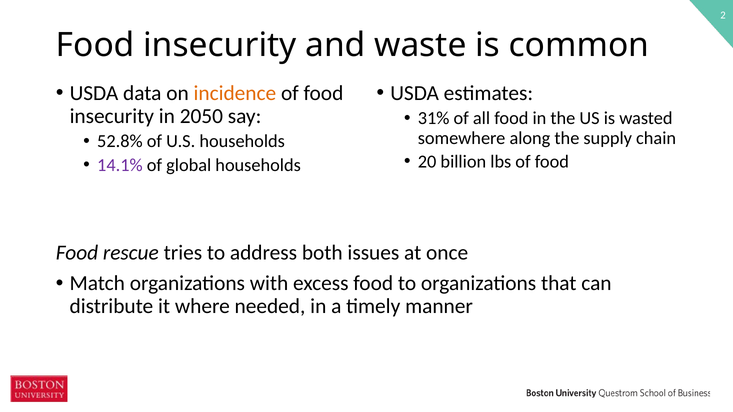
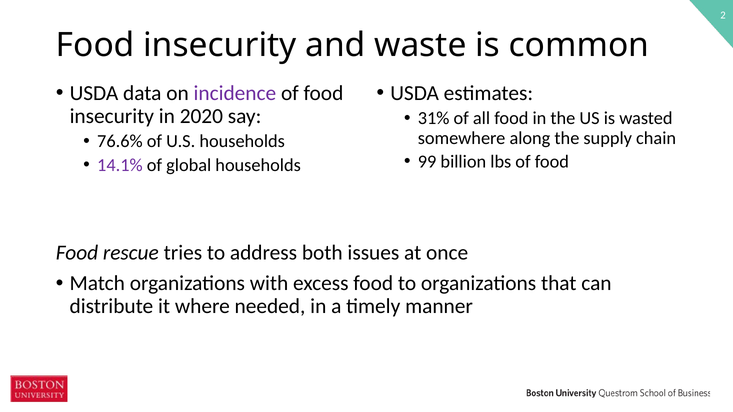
incidence colour: orange -> purple (235, 93)
2050: 2050 -> 2020 (201, 116)
52.8%: 52.8% -> 76.6% (120, 142)
20: 20 -> 99 (427, 162)
